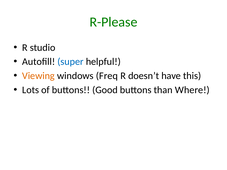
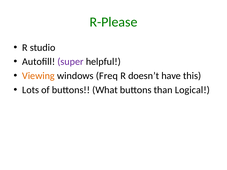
super colour: blue -> purple (70, 62)
Good: Good -> What (105, 90)
Where: Where -> Logical (192, 90)
